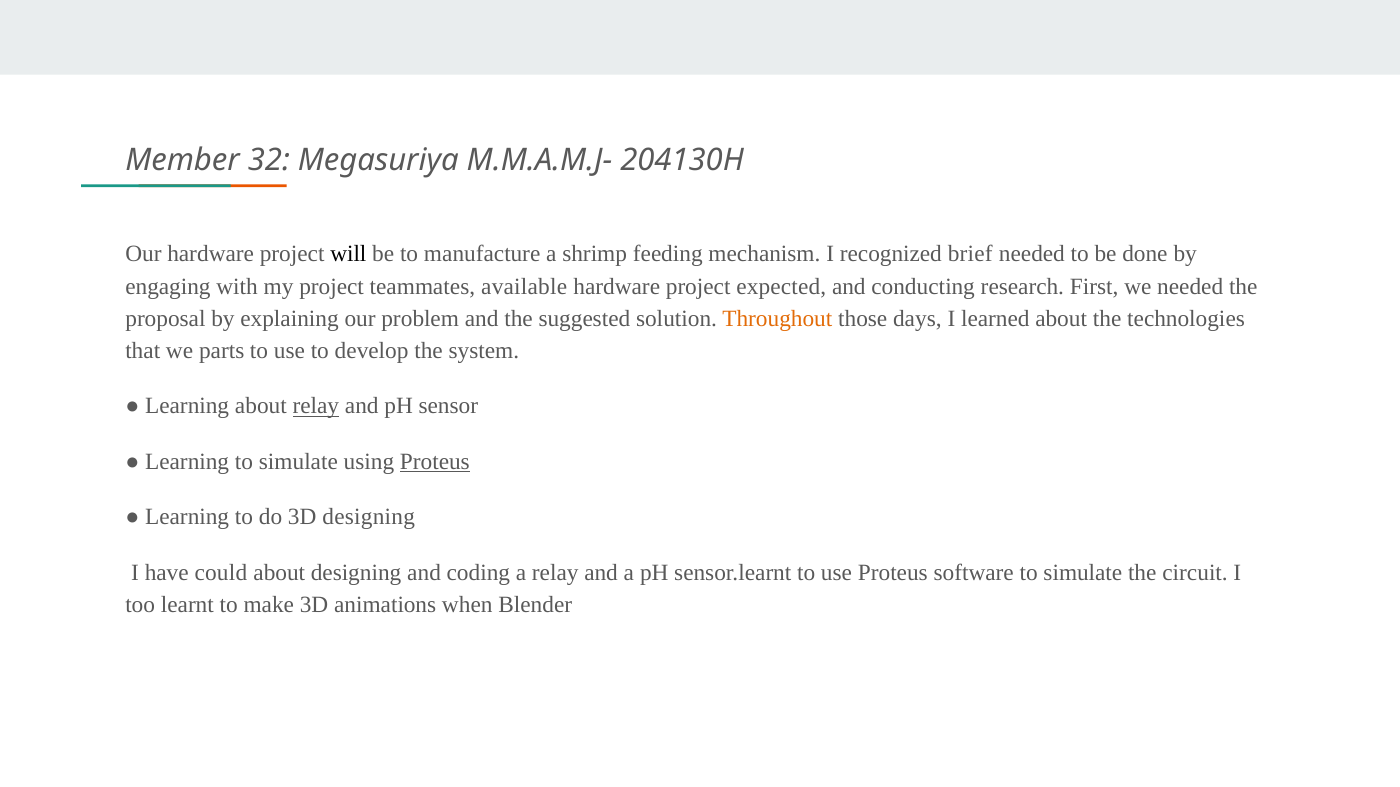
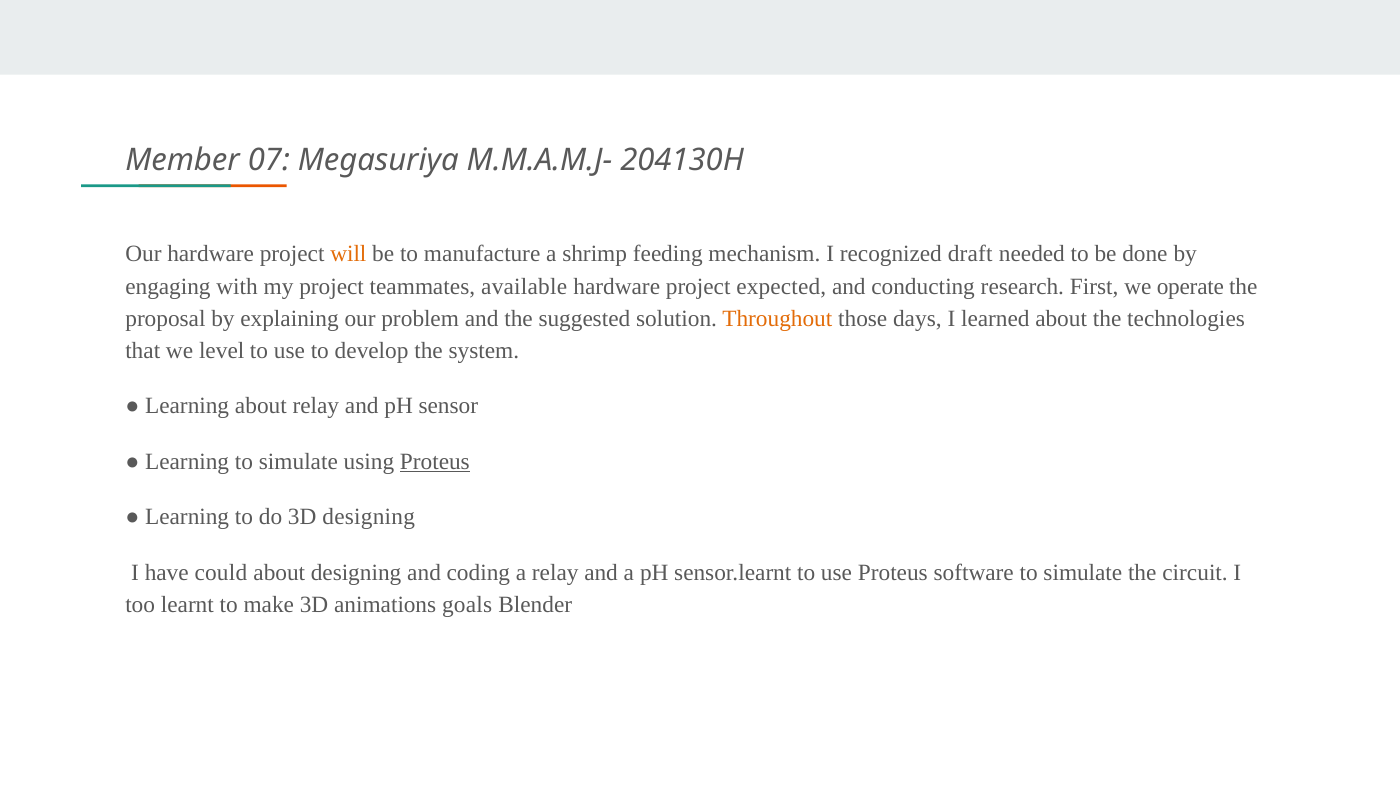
32: 32 -> 07 (269, 161)
will colour: black -> orange (348, 254)
brief: brief -> draft (970, 254)
we needed: needed -> operate (1190, 287)
parts: parts -> level (222, 351)
relay underline: present -> none (316, 407)
when: when -> goals (467, 605)
